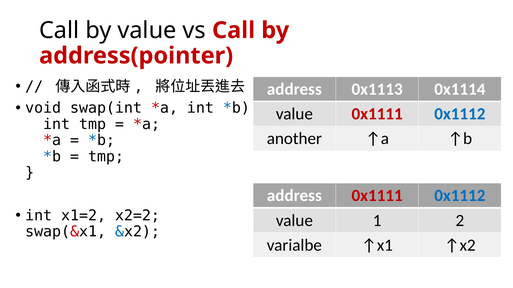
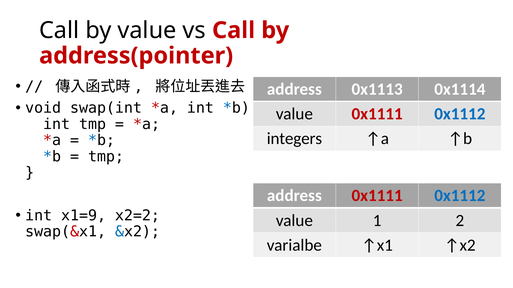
another: another -> integers (294, 139)
x1=2: x1=2 -> x1=9 (84, 216)
